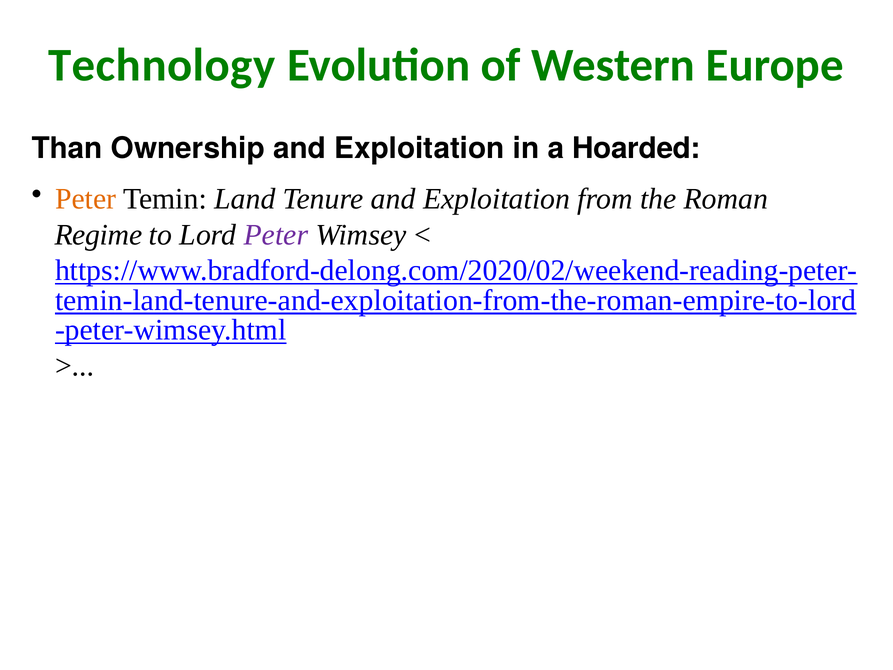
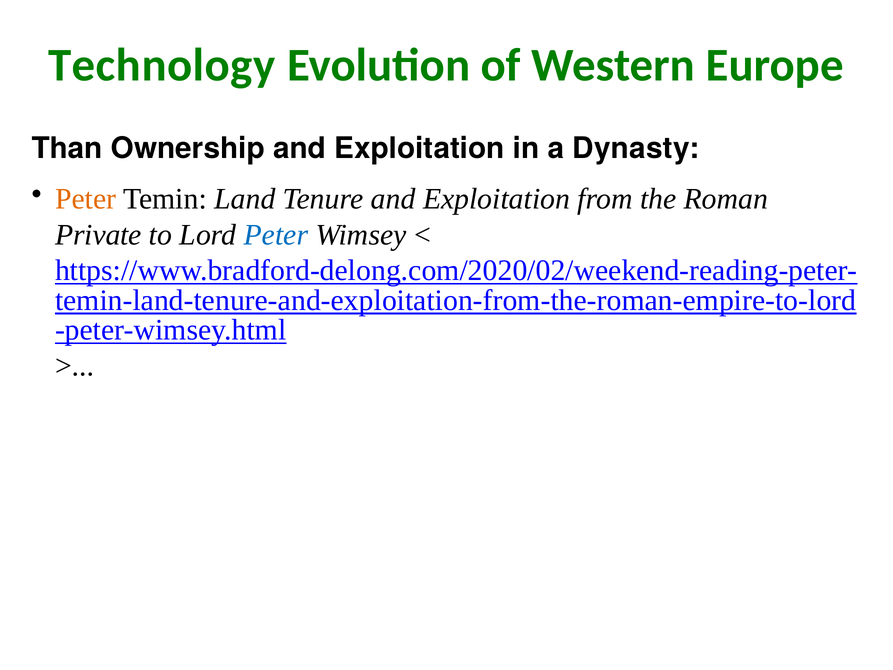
Hoarded: Hoarded -> Dynasty (636, 148)
Regime: Regime -> Private (98, 235)
Peter colour: purple -> blue (276, 235)
